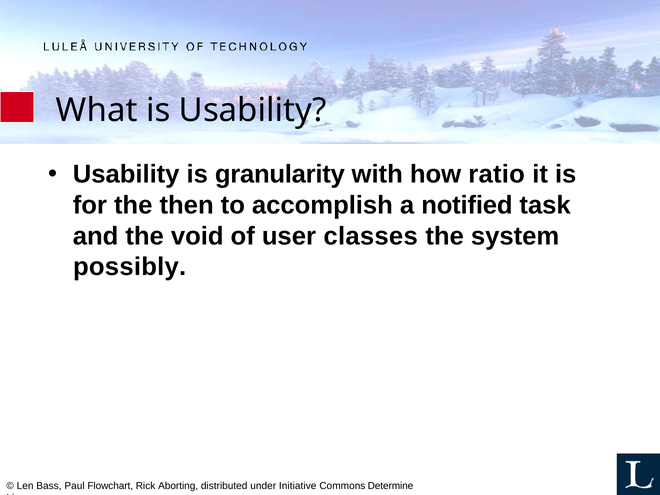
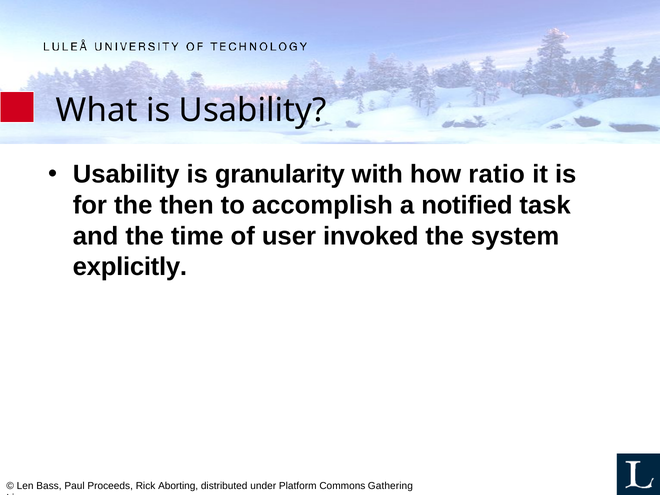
void: void -> time (197, 236)
classes: classes -> invoked (371, 236)
possibly: possibly -> explicitly (130, 267)
Flowchart: Flowchart -> Proceeds (110, 486)
Initiative: Initiative -> Platform (298, 486)
Determine: Determine -> Gathering (390, 486)
